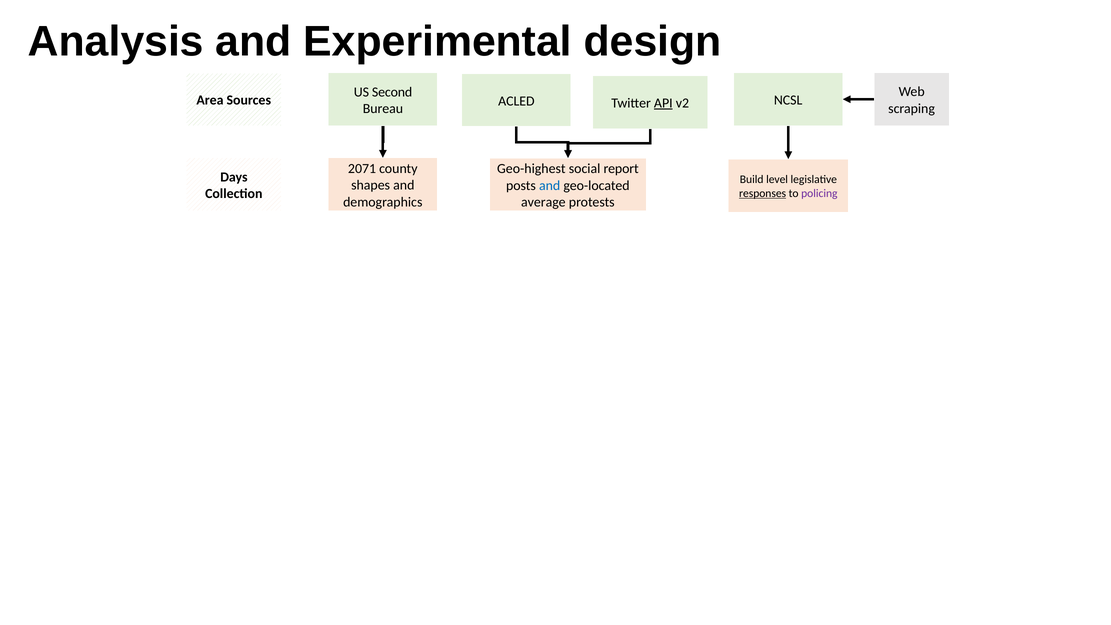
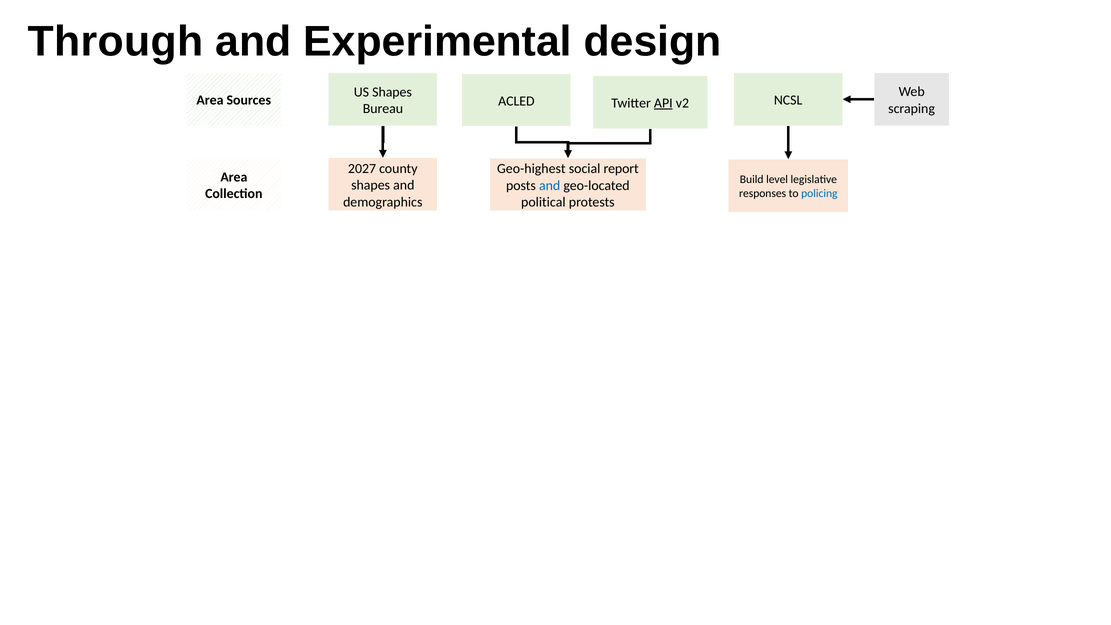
Analysis: Analysis -> Through (116, 42)
US Second: Second -> Shapes (392, 92)
2071: 2071 -> 2027 (362, 169)
Days: Days -> Area (234, 177)
responses underline: present -> none (763, 193)
policing colour: purple -> blue (819, 193)
average: average -> political (543, 202)
